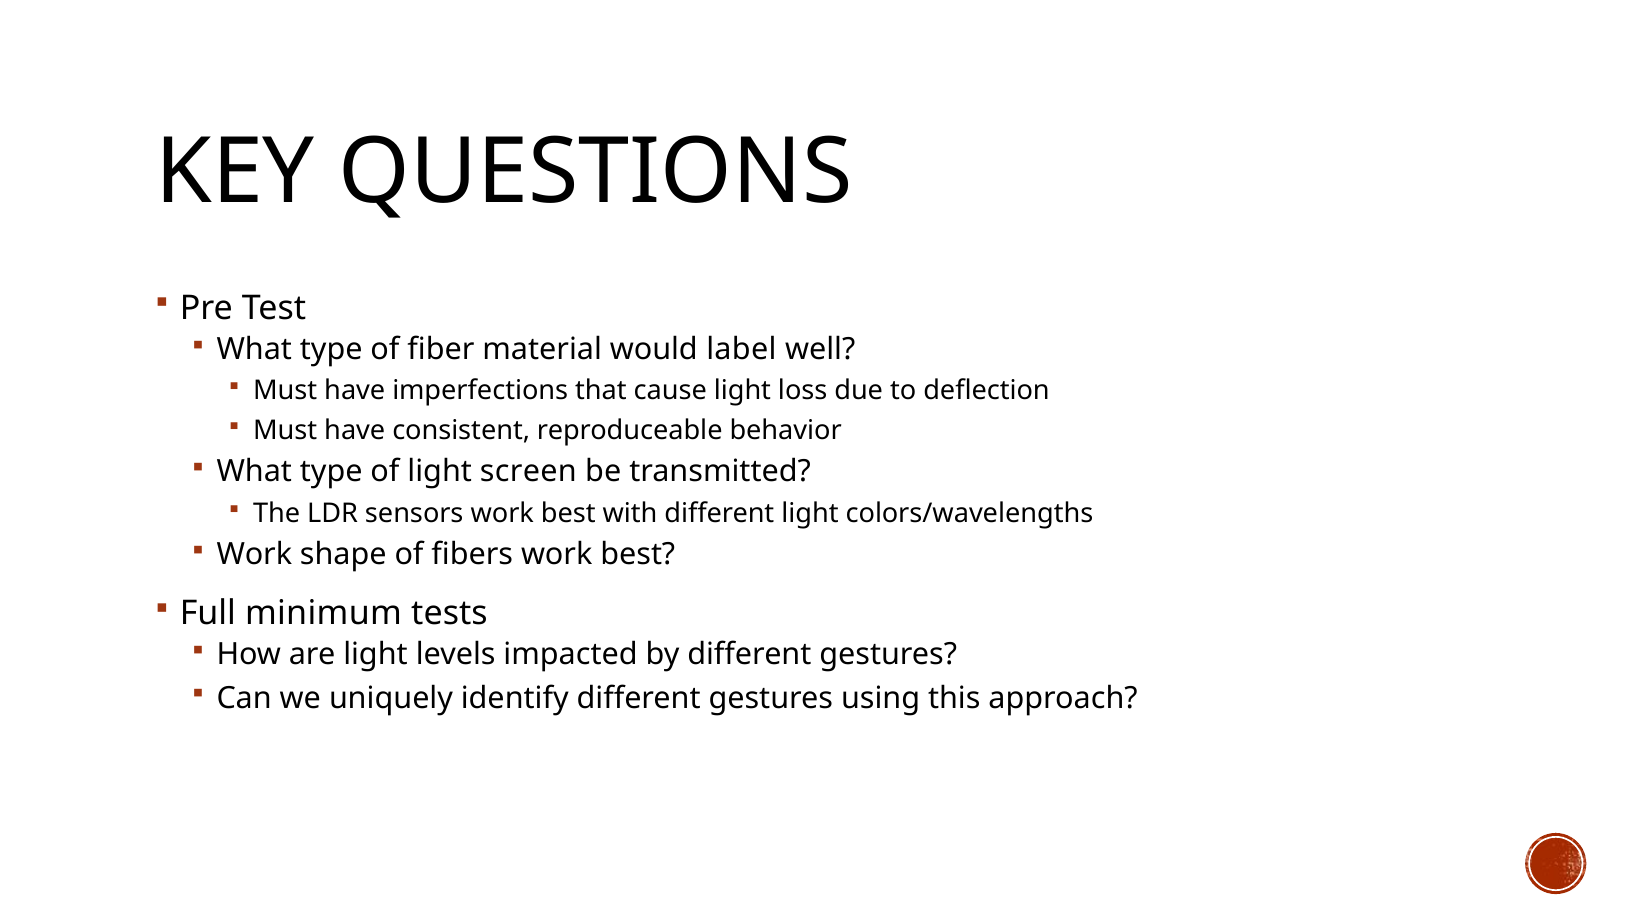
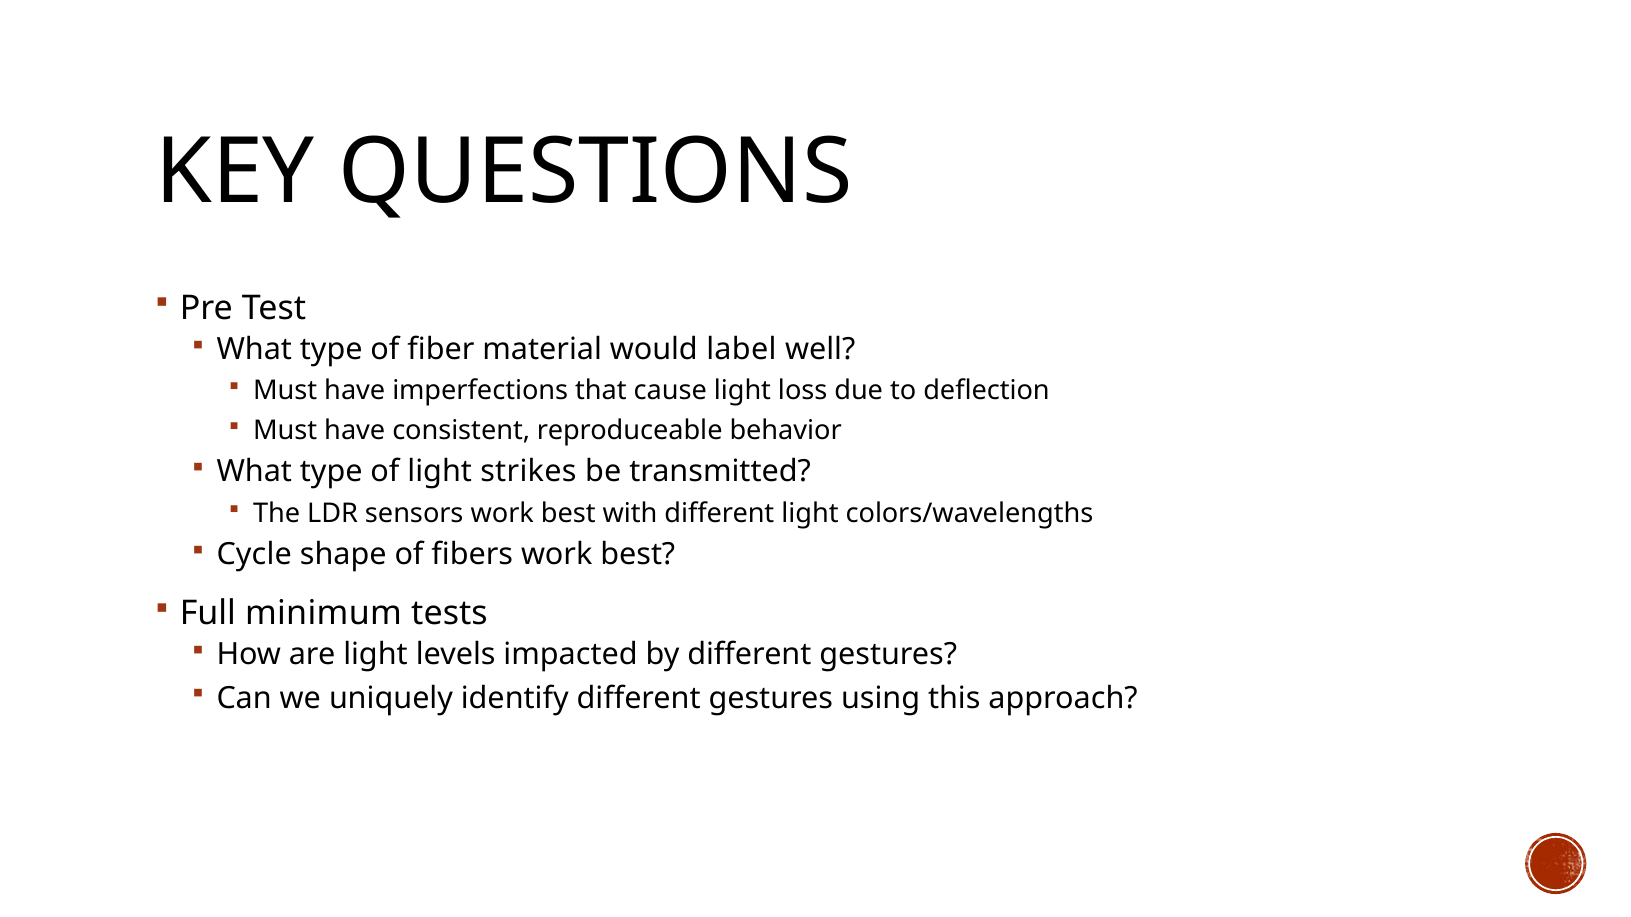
screen: screen -> strikes (528, 472)
Work: Work -> Cycle (254, 555)
